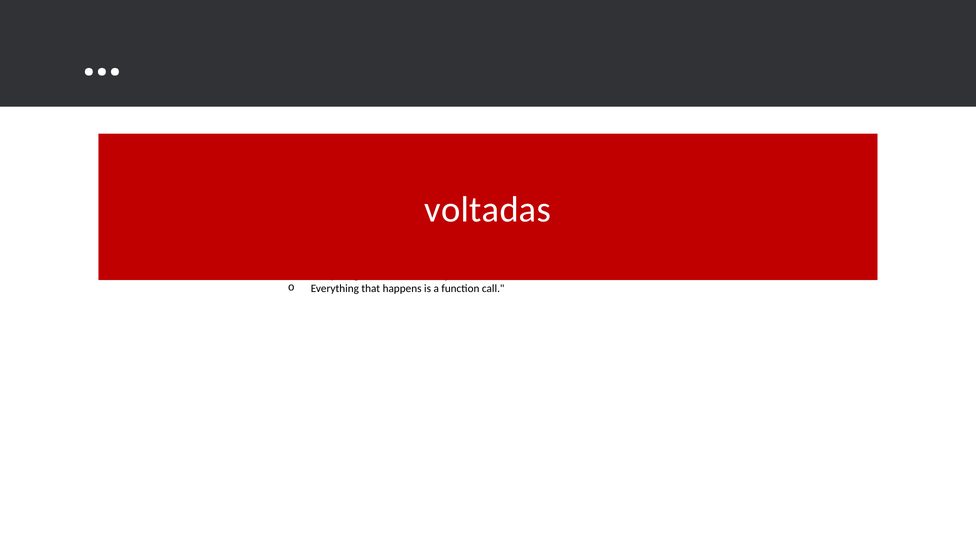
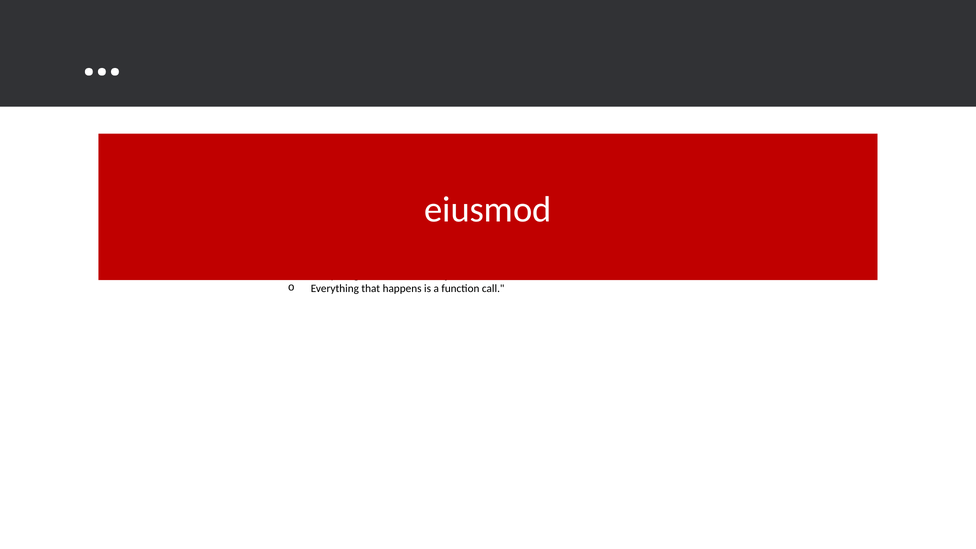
voltadas: voltadas -> eiusmod (488, 209)
